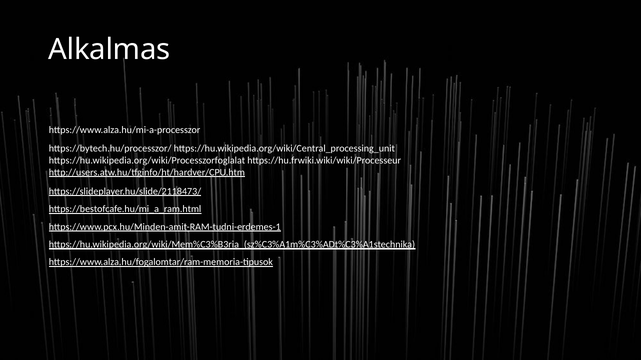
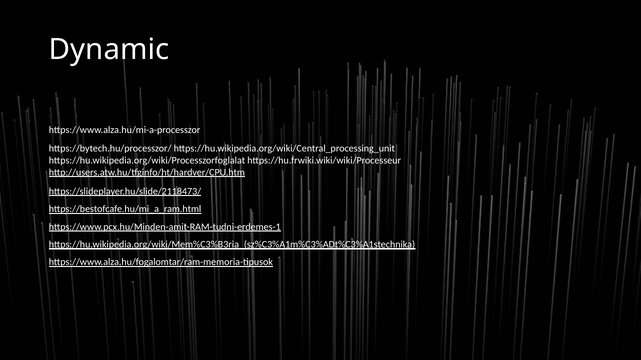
Alkalmas: Alkalmas -> Dynamic (109, 50)
